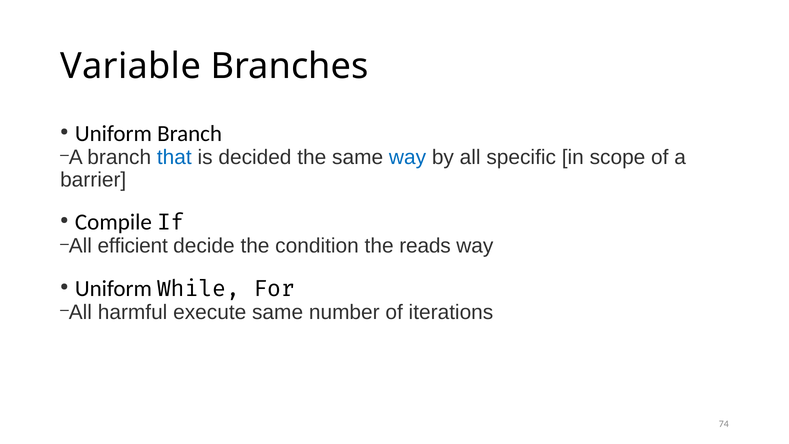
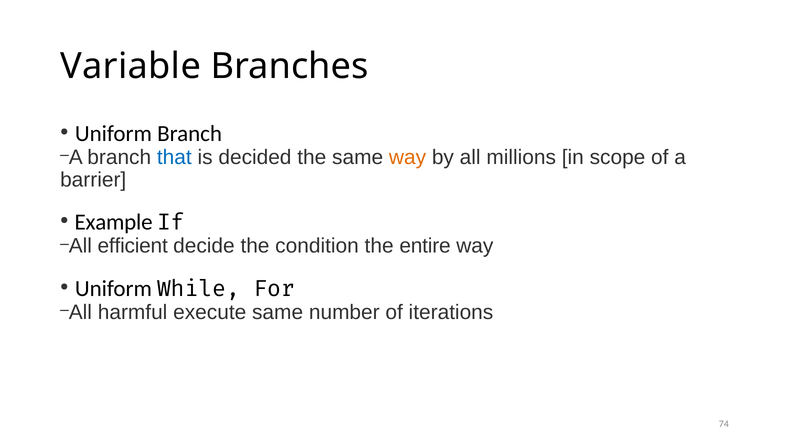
way colour: blue -> orange (408, 157)
specific: specific -> millions (521, 157)
Compile: Compile -> Example (114, 222)
reads: reads -> entire (425, 246)
